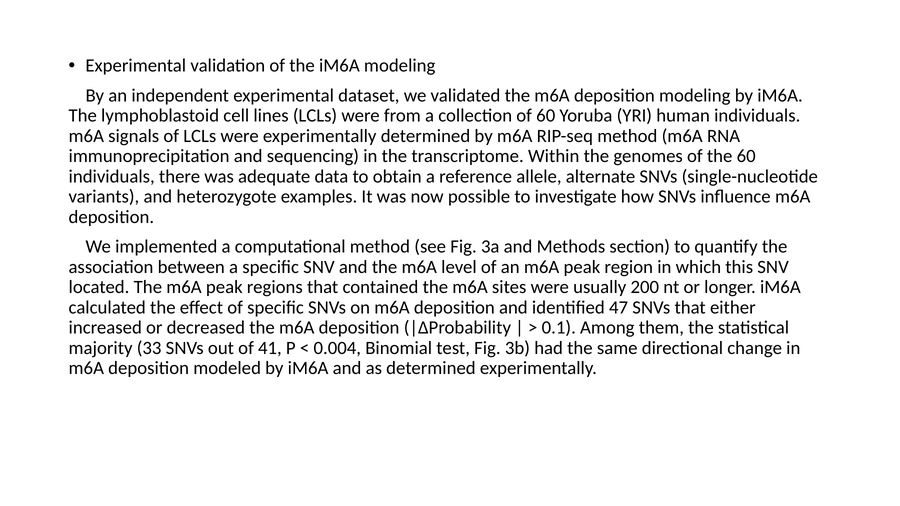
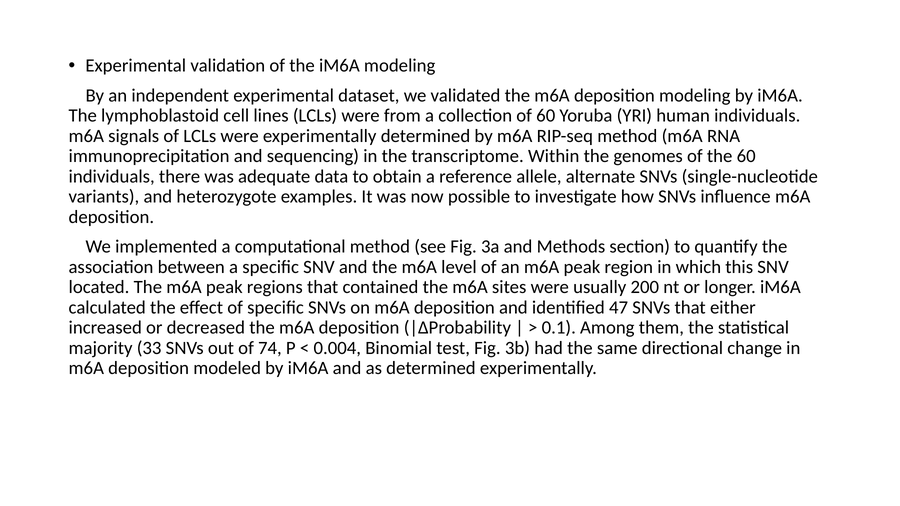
41: 41 -> 74 (270, 348)
